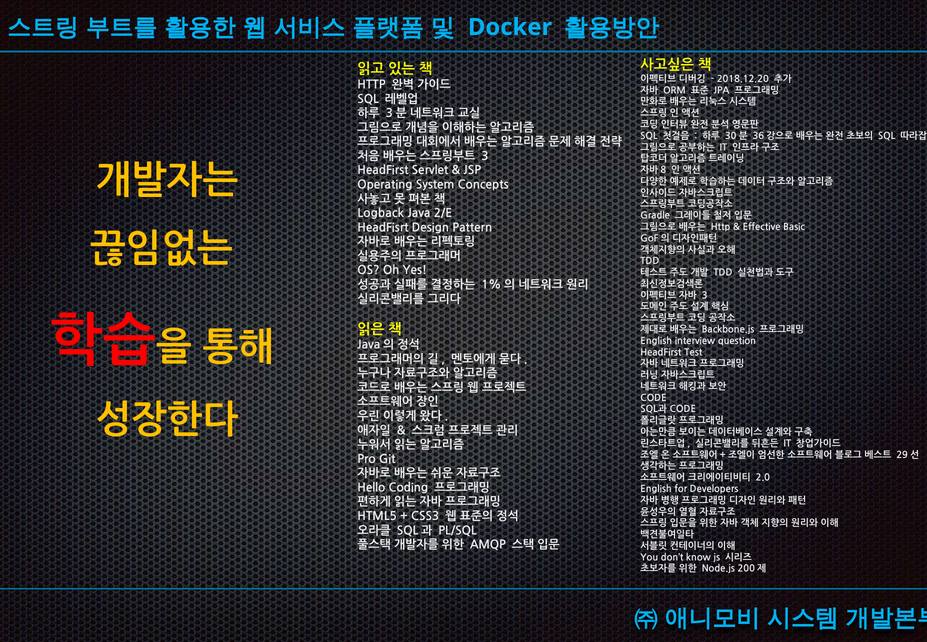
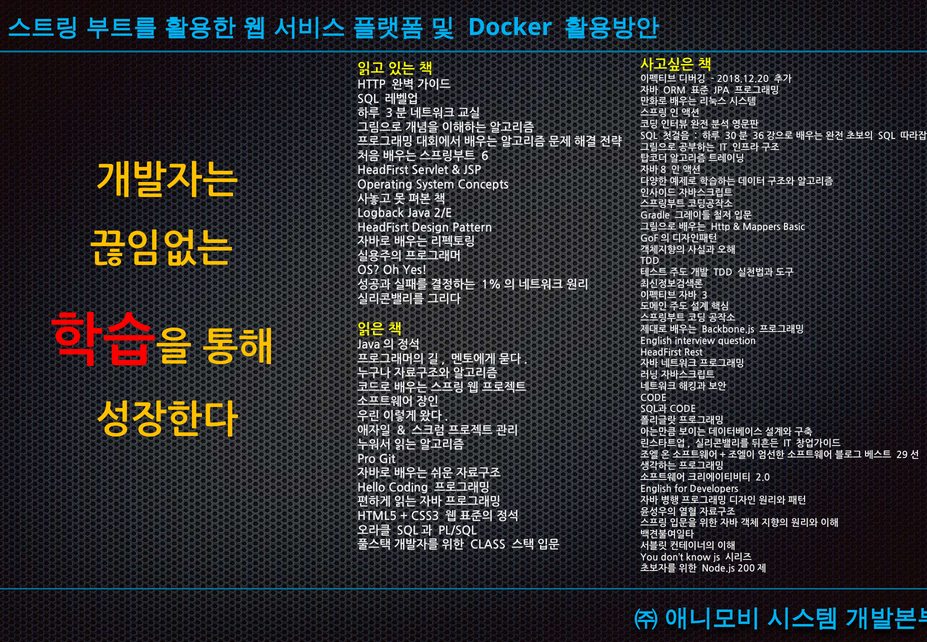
3: 3 -> 6 (485, 156)
Effective: Effective -> Mappers (762, 227)
Test: Test -> Rest (693, 352)
AMQP: AMQP -> CLASS (488, 545)
